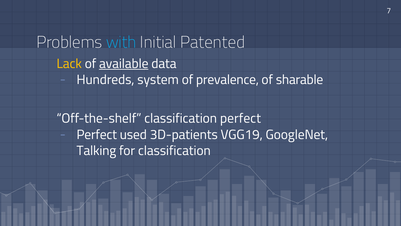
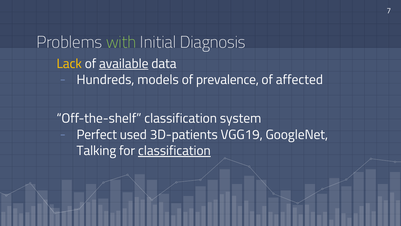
with colour: light blue -> light green (121, 42)
Patented: Patented -> Diagnosis (213, 42)
system: system -> models (158, 80)
sharable: sharable -> affected (299, 80)
classification perfect: perfect -> system (241, 118)
classification underline: none -> present (174, 150)
